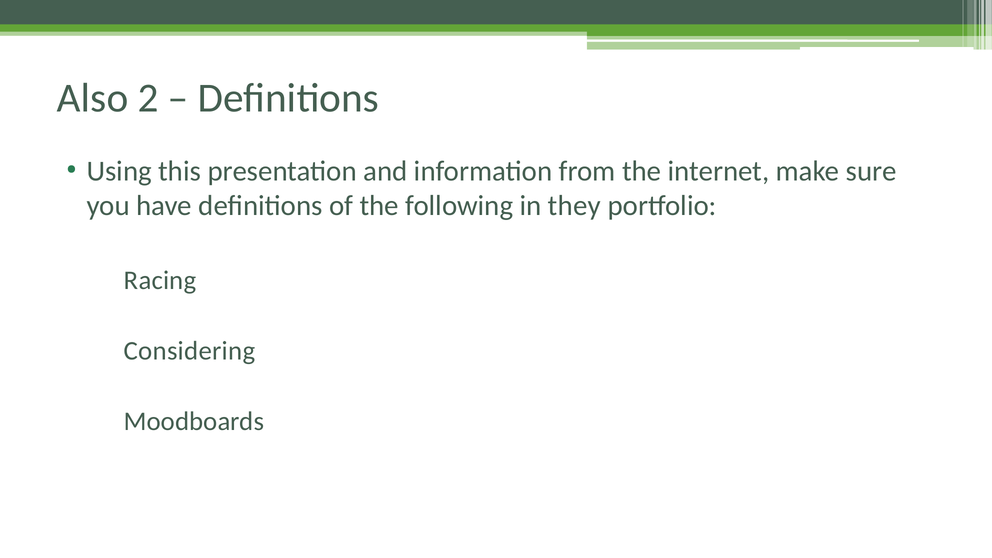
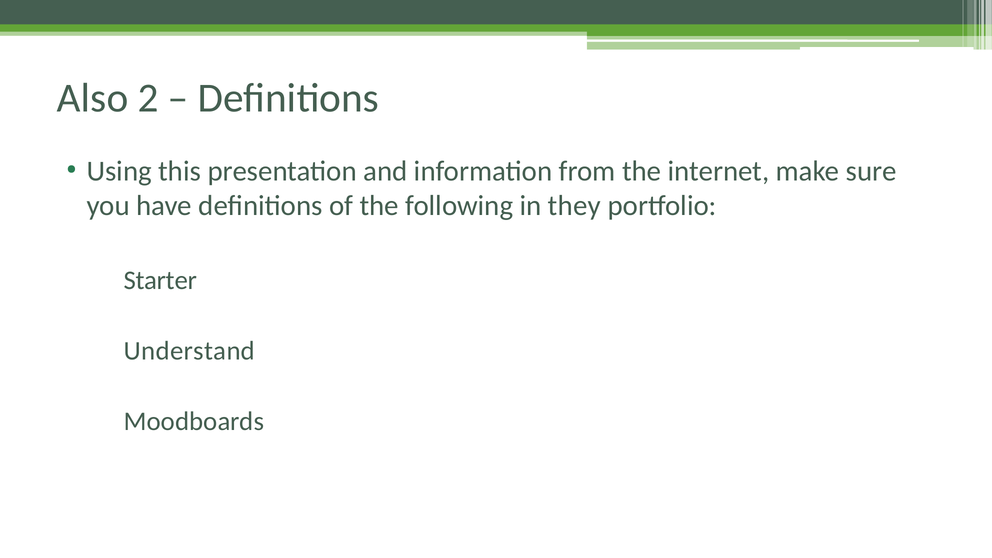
Racing: Racing -> Starter (160, 280)
Considering: Considering -> Understand (190, 351)
